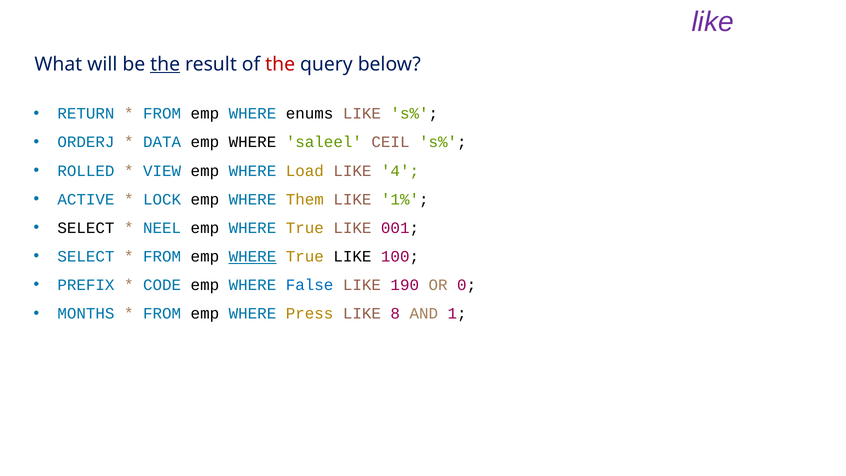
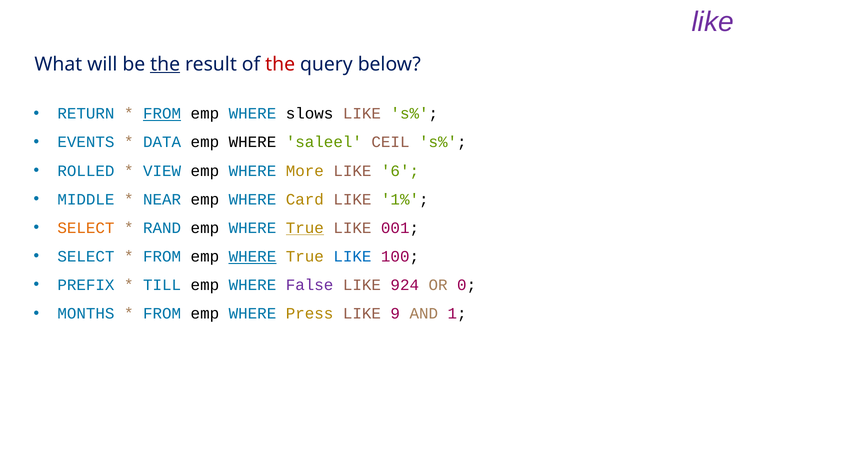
FROM underline: none -> present (162, 114)
enums: enums -> slows (310, 114)
ORDERJ: ORDERJ -> EVENTS (86, 142)
Load: Load -> More (305, 171)
4: 4 -> 6 (400, 171)
ACTIVE: ACTIVE -> MIDDLE (86, 199)
LOCK: LOCK -> NEAR (162, 199)
Them: Them -> Card (305, 199)
SELECT colour: black -> orange (86, 228)
NEEL: NEEL -> RAND (162, 228)
True underline: none -> present (305, 228)
LIKE colour: black -> blue (352, 256)
CODE: CODE -> TILL (162, 285)
False colour: blue -> purple (310, 285)
190: 190 -> 924 (405, 285)
8: 8 -> 9 (395, 314)
